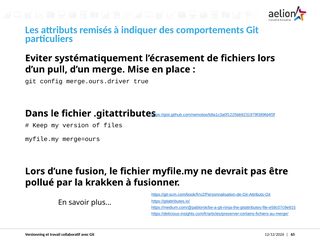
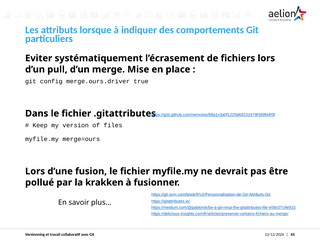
remisés: remisés -> lorsque (96, 30)
